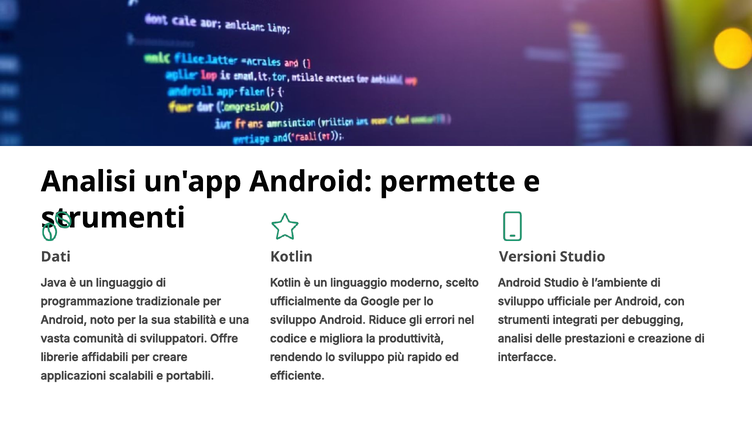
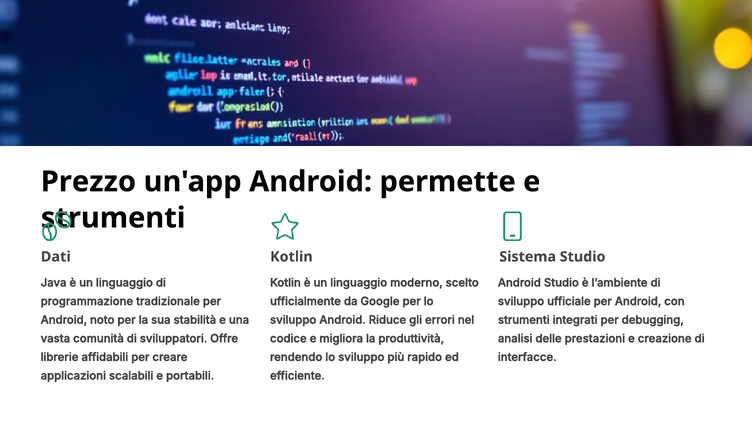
Analisi: Analisi -> Prezzo (88, 182)
Versioni: Versioni -> Sistema (528, 257)
